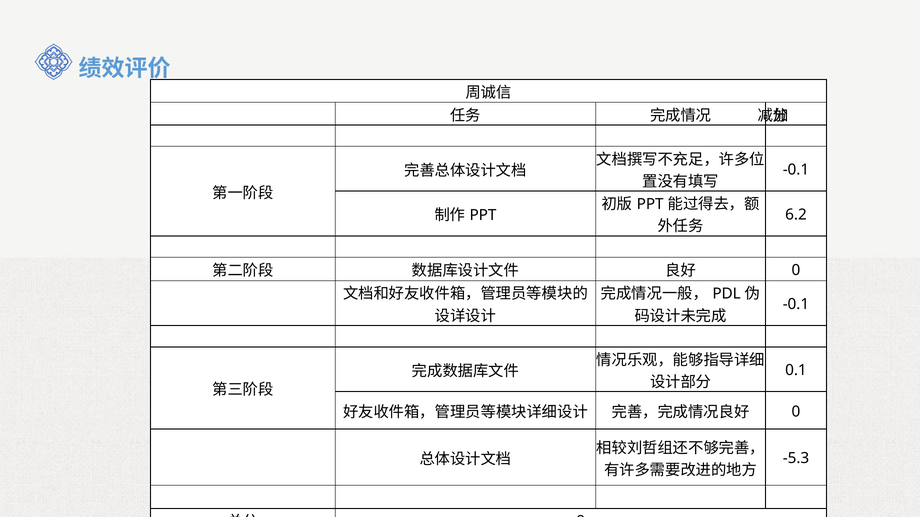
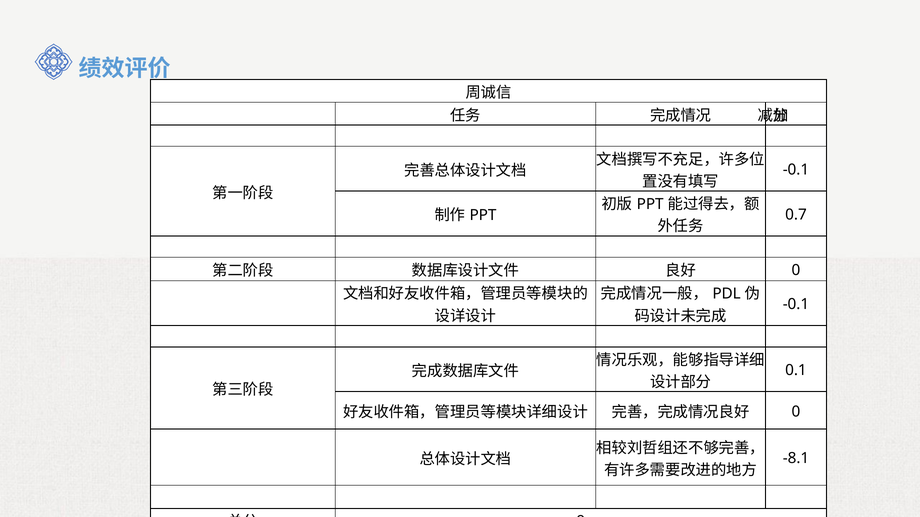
6.2: 6.2 -> 0.7 (796, 215)
-5.3: -5.3 -> -8.1 (796, 459)
